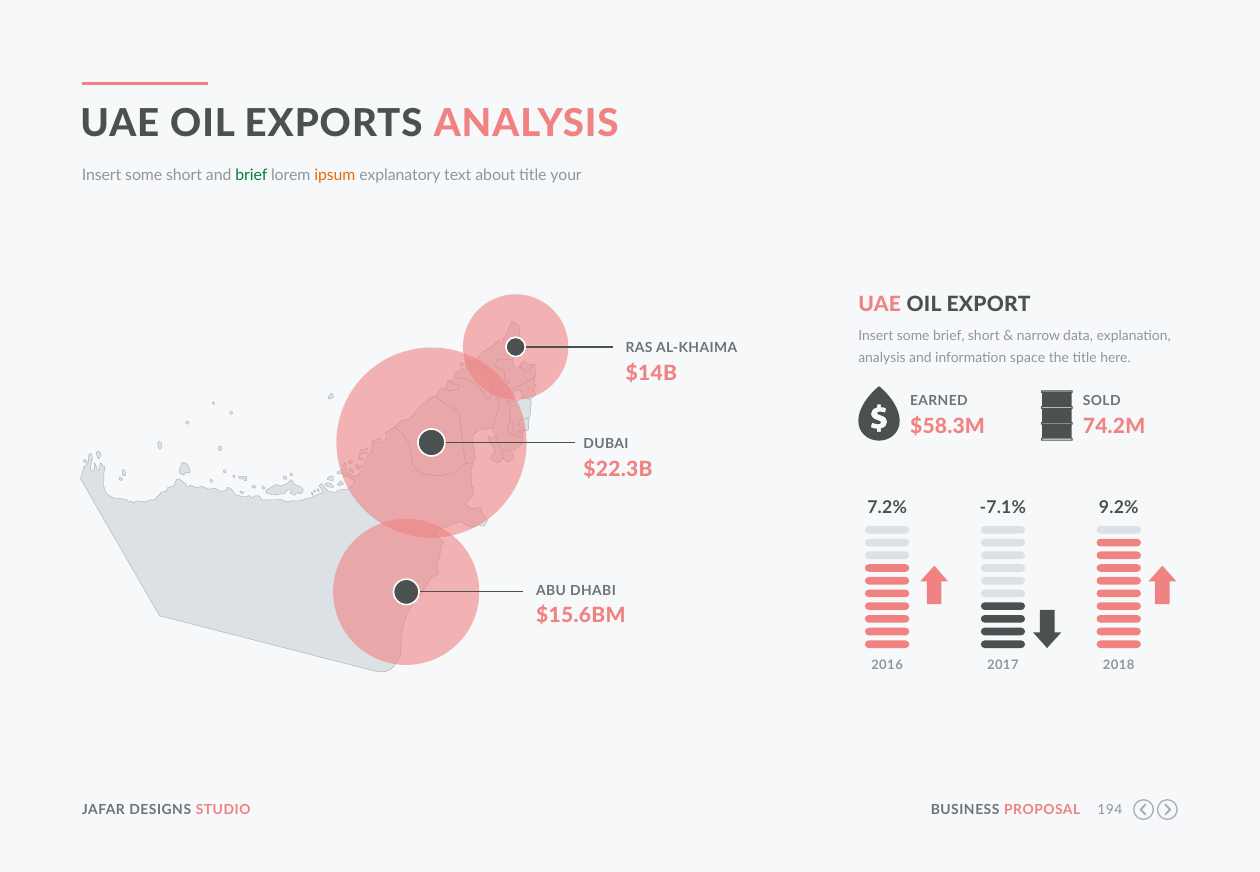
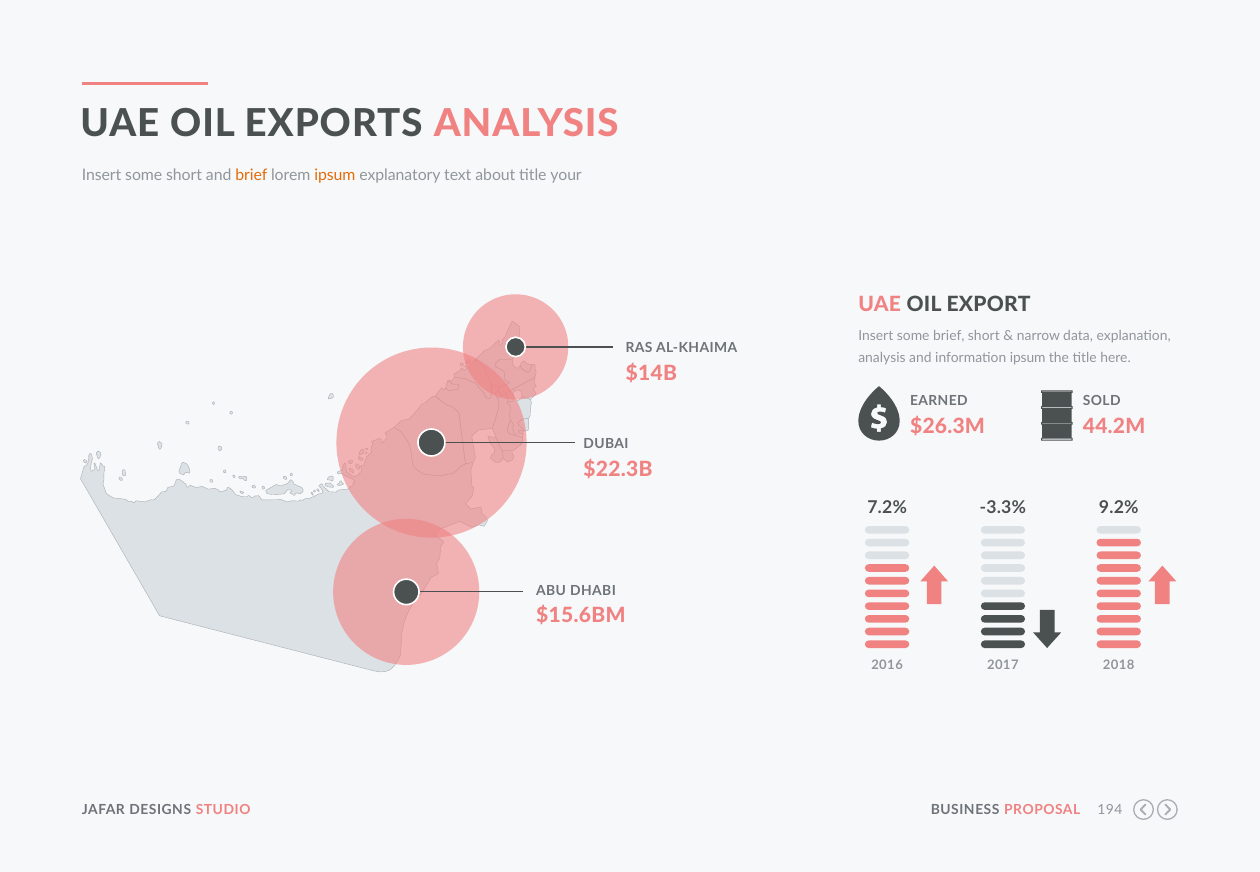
brief colour: green -> orange (251, 175)
information space: space -> ipsum (1028, 358)
$58.3M: $58.3M -> $26.3M (948, 427)
74.2M: 74.2M -> 44.2M (1114, 427)
-7.1%: -7.1% -> -3.3% (1003, 508)
